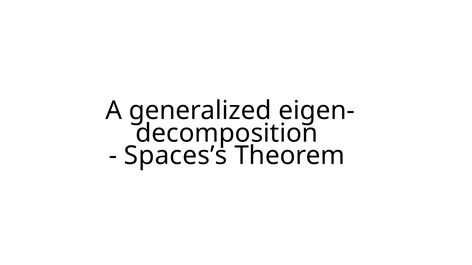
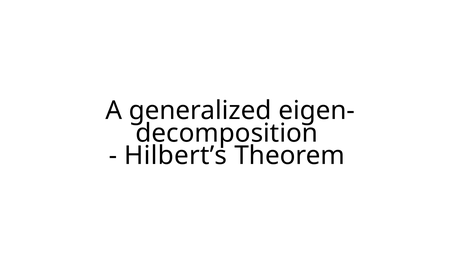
Spaces’s: Spaces’s -> Hilbert’s (176, 156)
